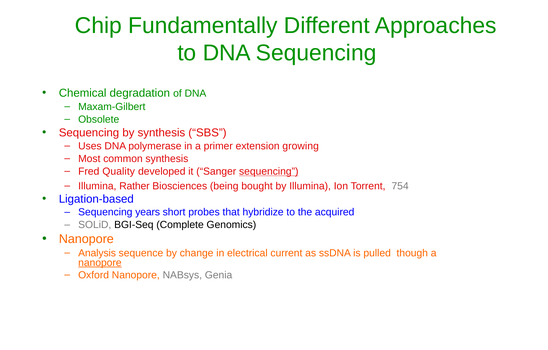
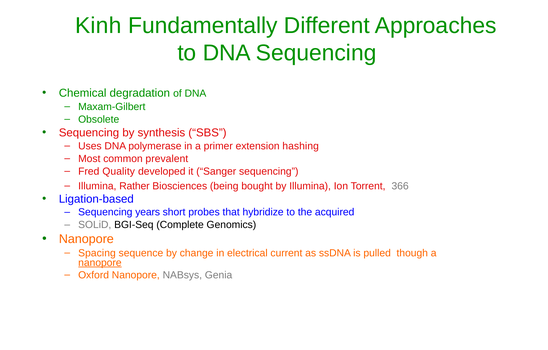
Chip: Chip -> Kinh (98, 26)
growing: growing -> hashing (301, 146)
common synthesis: synthesis -> prevalent (167, 158)
sequencing underline: present -> none (269, 171)
754: 754 -> 366 (400, 186)
Analysis: Analysis -> Spacing (97, 252)
